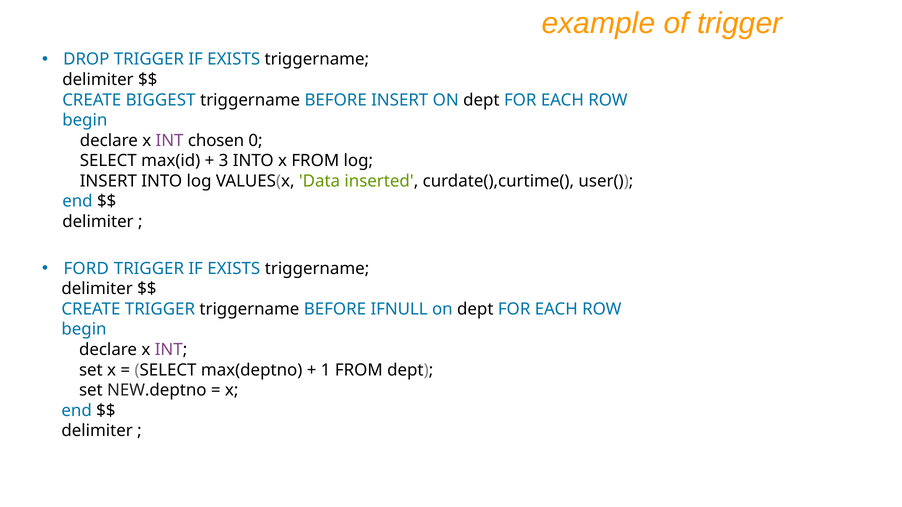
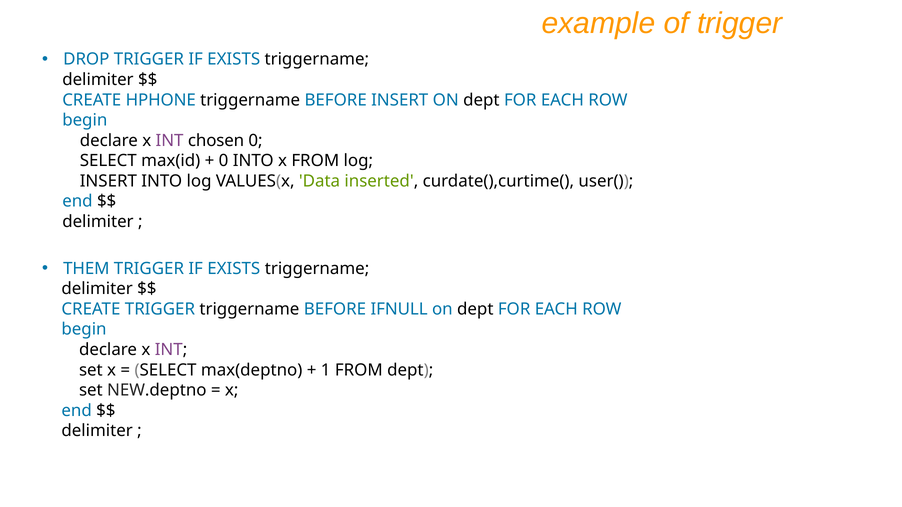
BIGGEST: BIGGEST -> HPHONE (161, 100)
3: 3 -> 0 (224, 161)
FORD: FORD -> THEM (86, 269)
